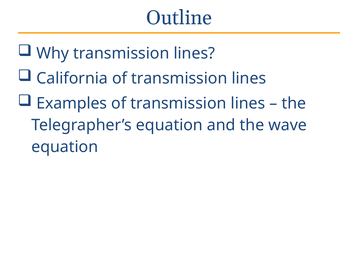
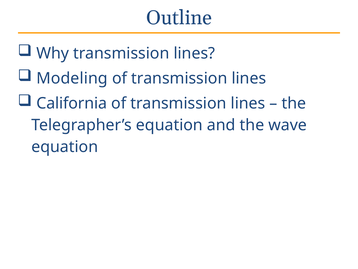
California: California -> Modeling (72, 78)
Examples: Examples -> California (72, 103)
